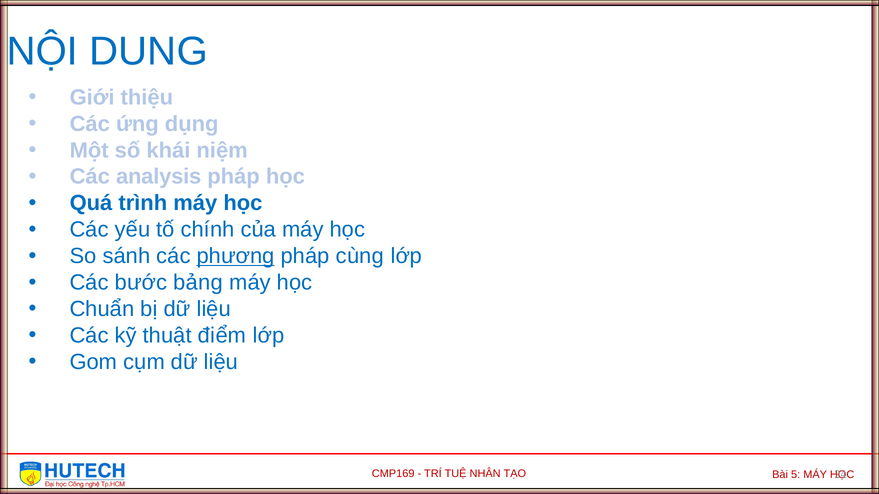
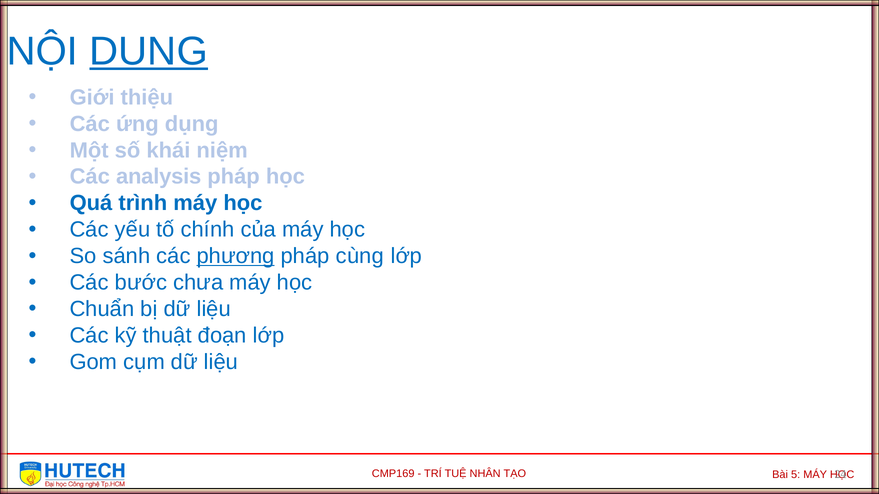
DUNG underline: none -> present (149, 52)
bảng: bảng -> chưa (198, 283)
điểm: điểm -> đoạn (222, 336)
